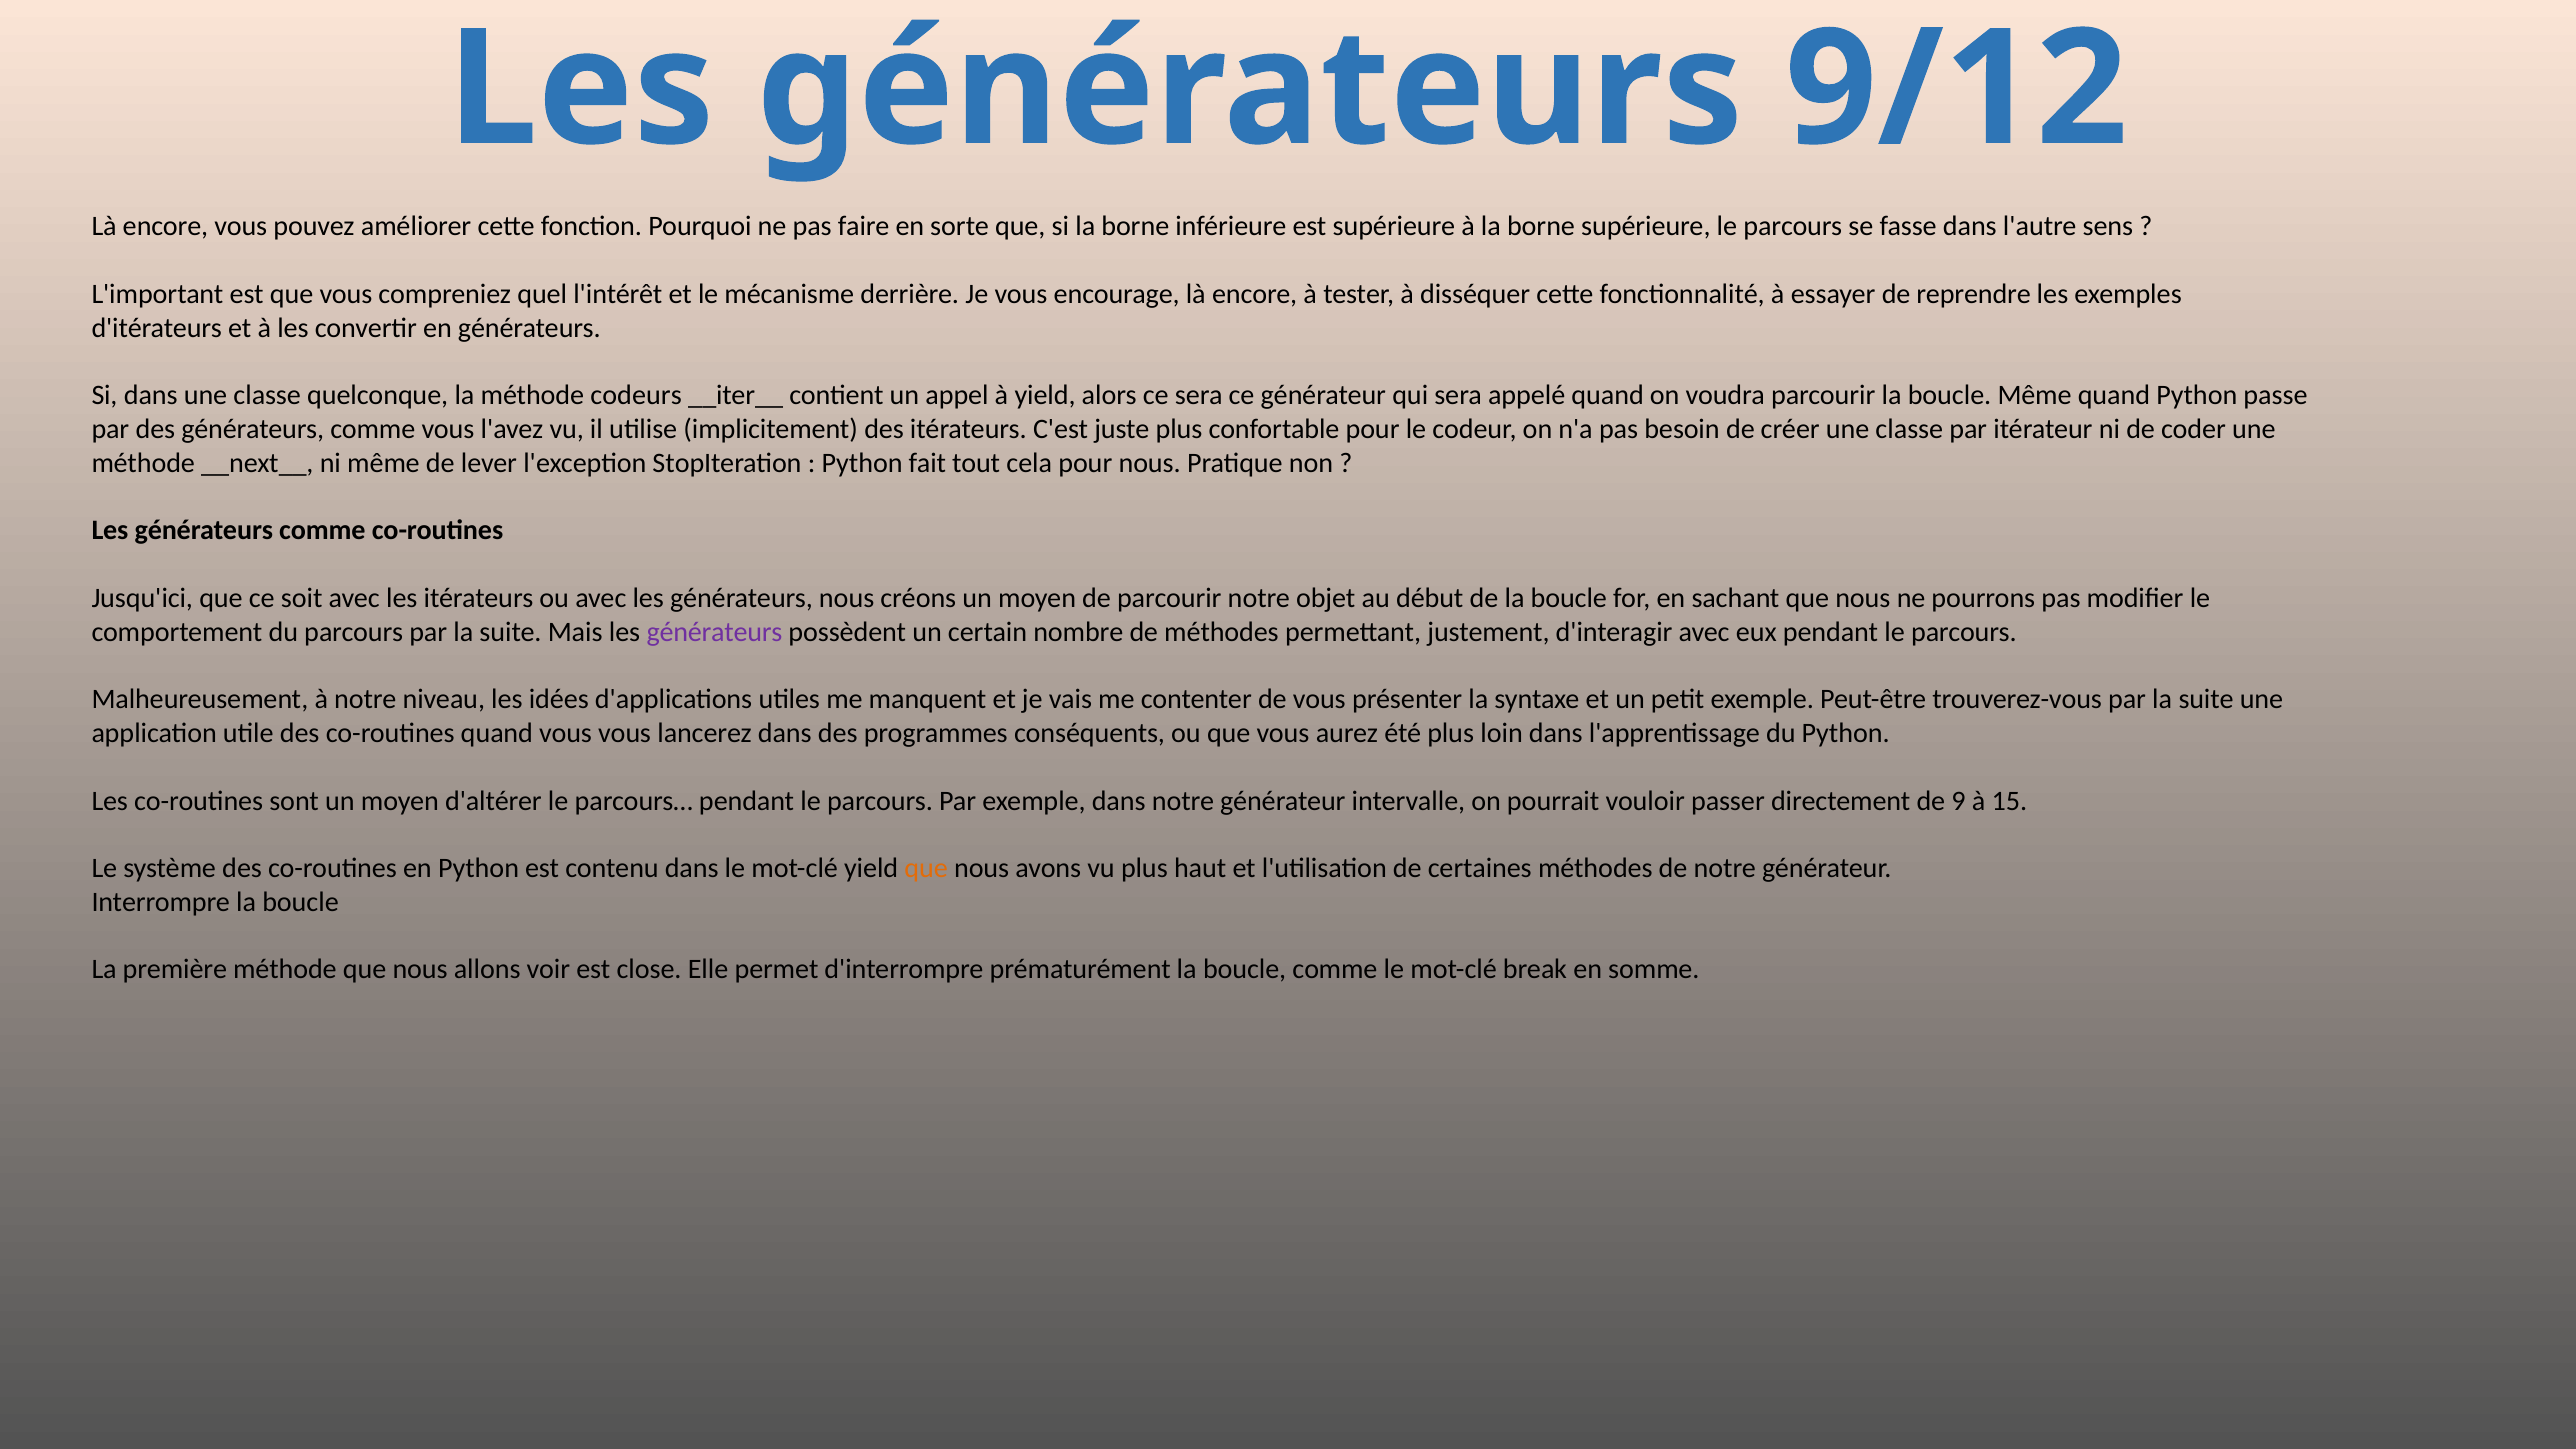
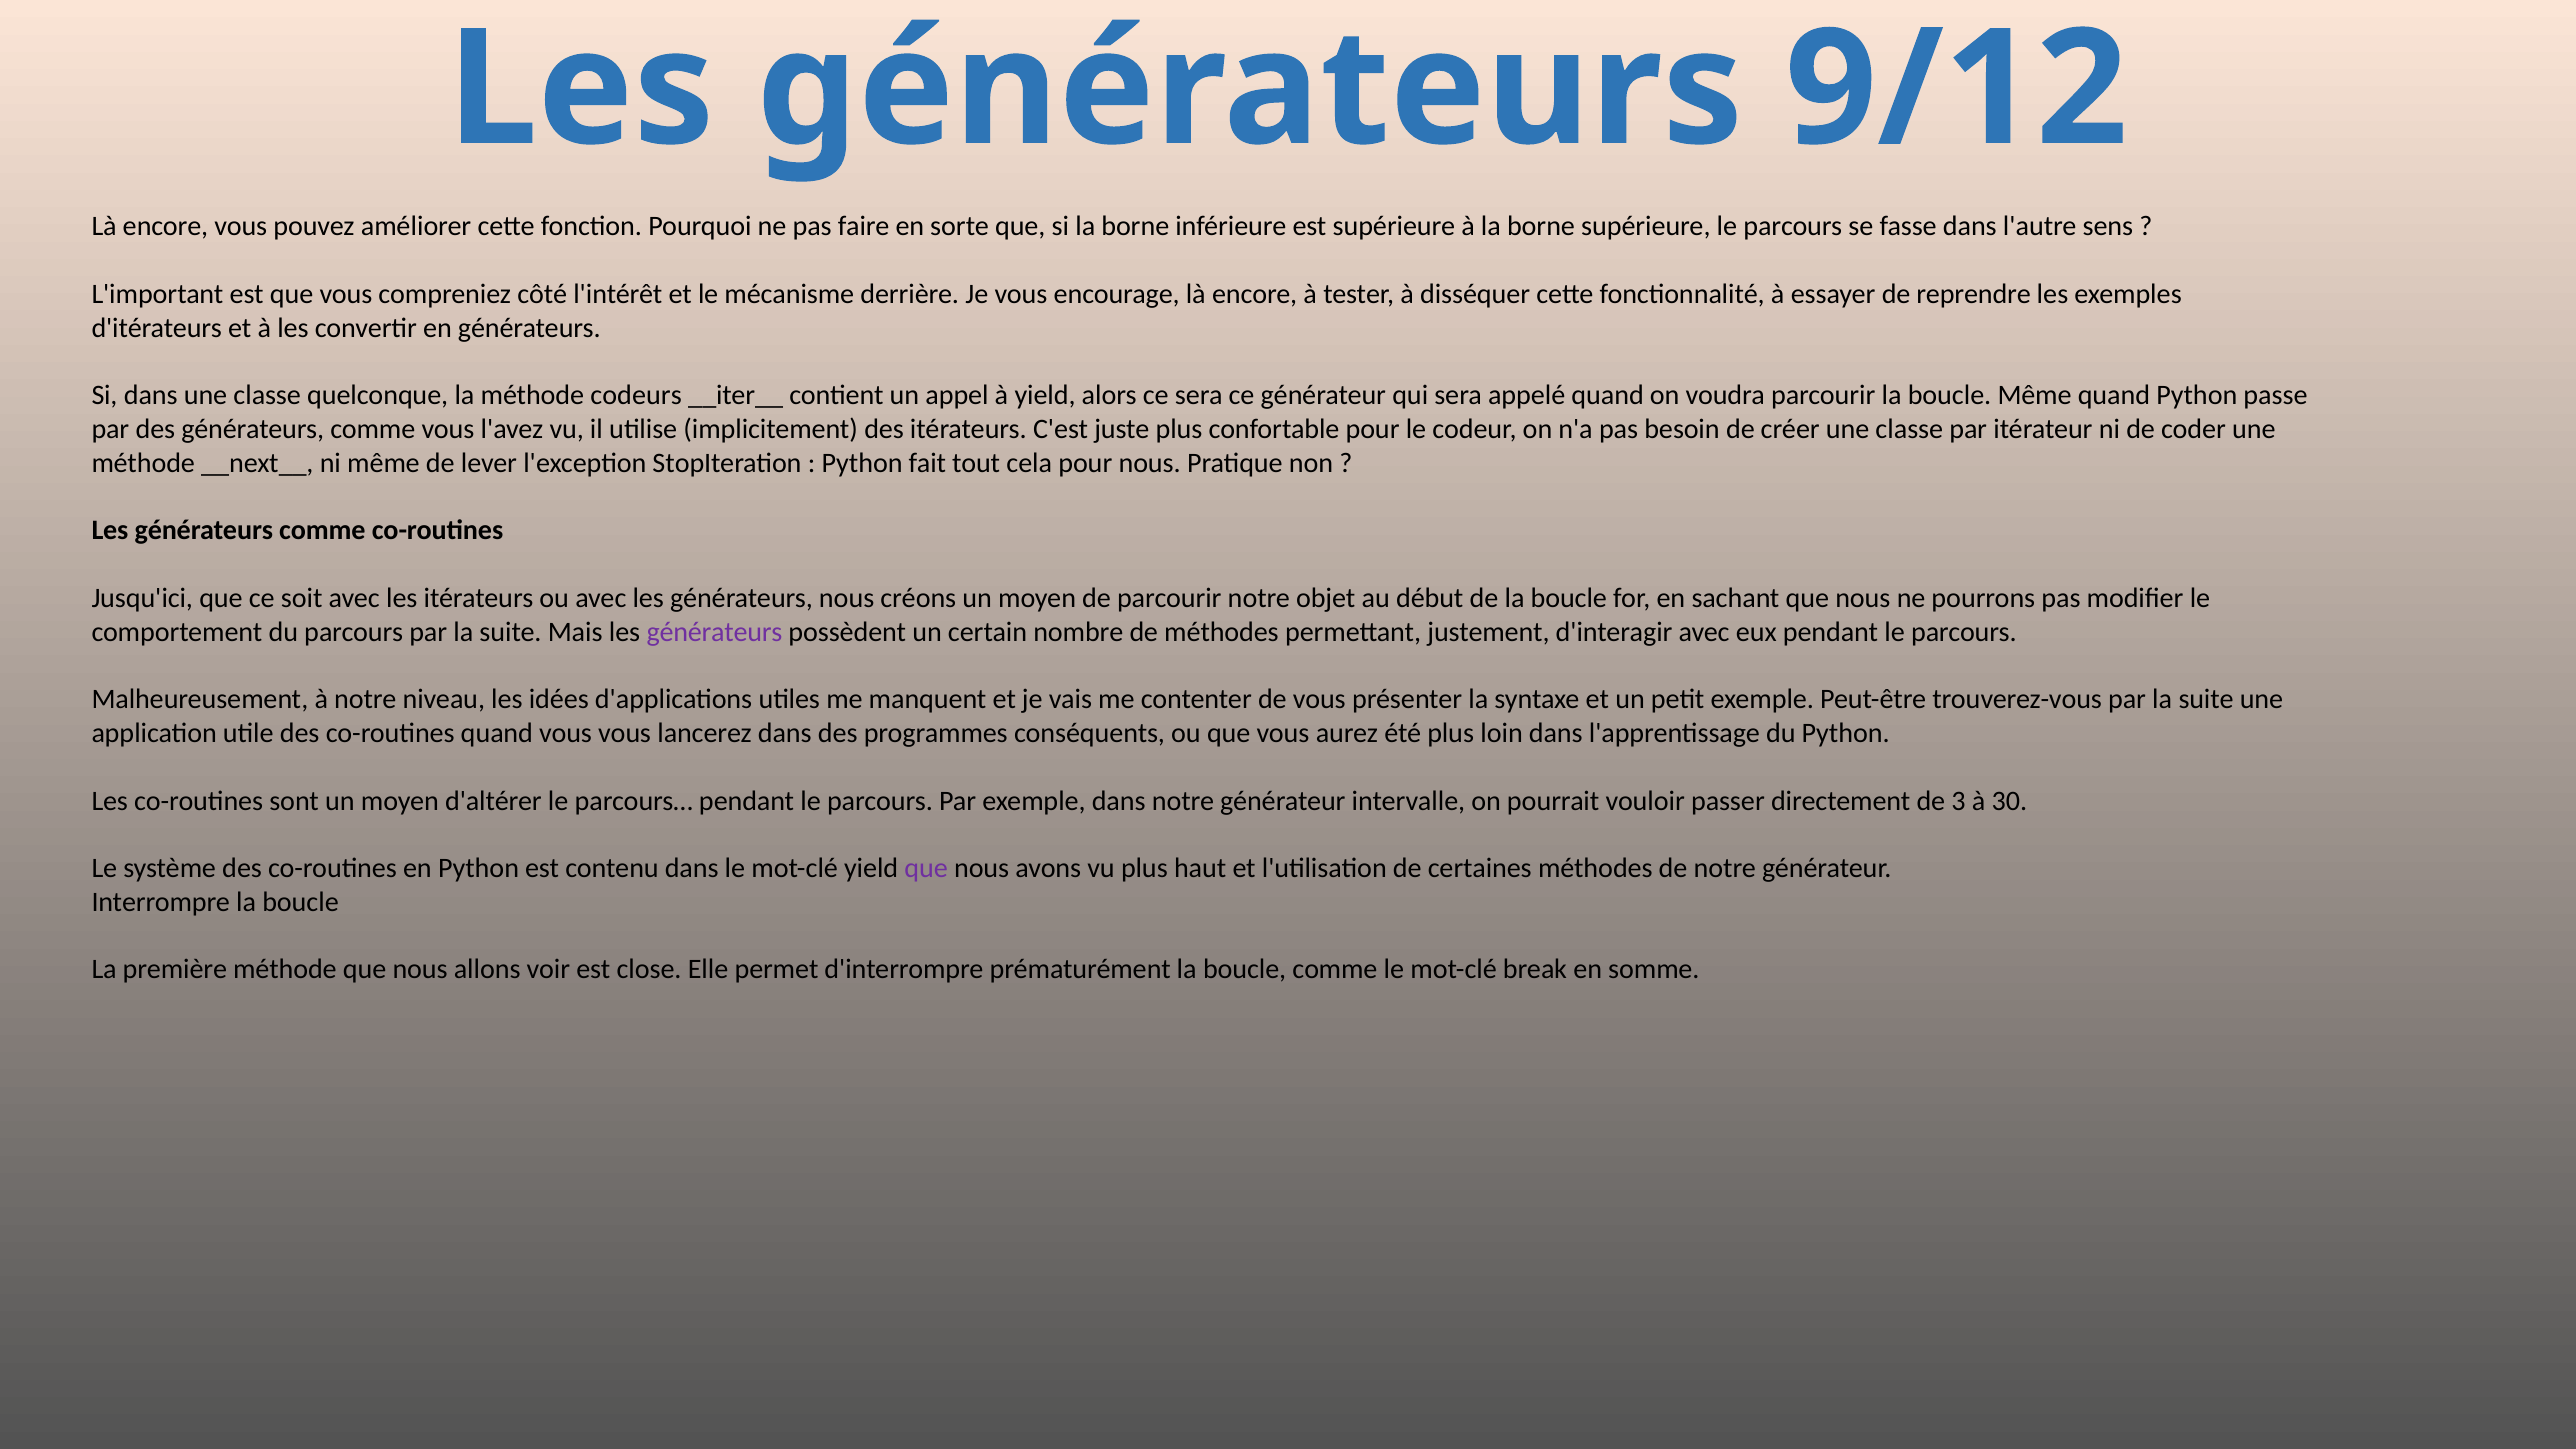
quel: quel -> côté (542, 294)
9: 9 -> 3 (1958, 801)
15: 15 -> 30 (2009, 801)
que colour: orange -> purple (926, 868)
